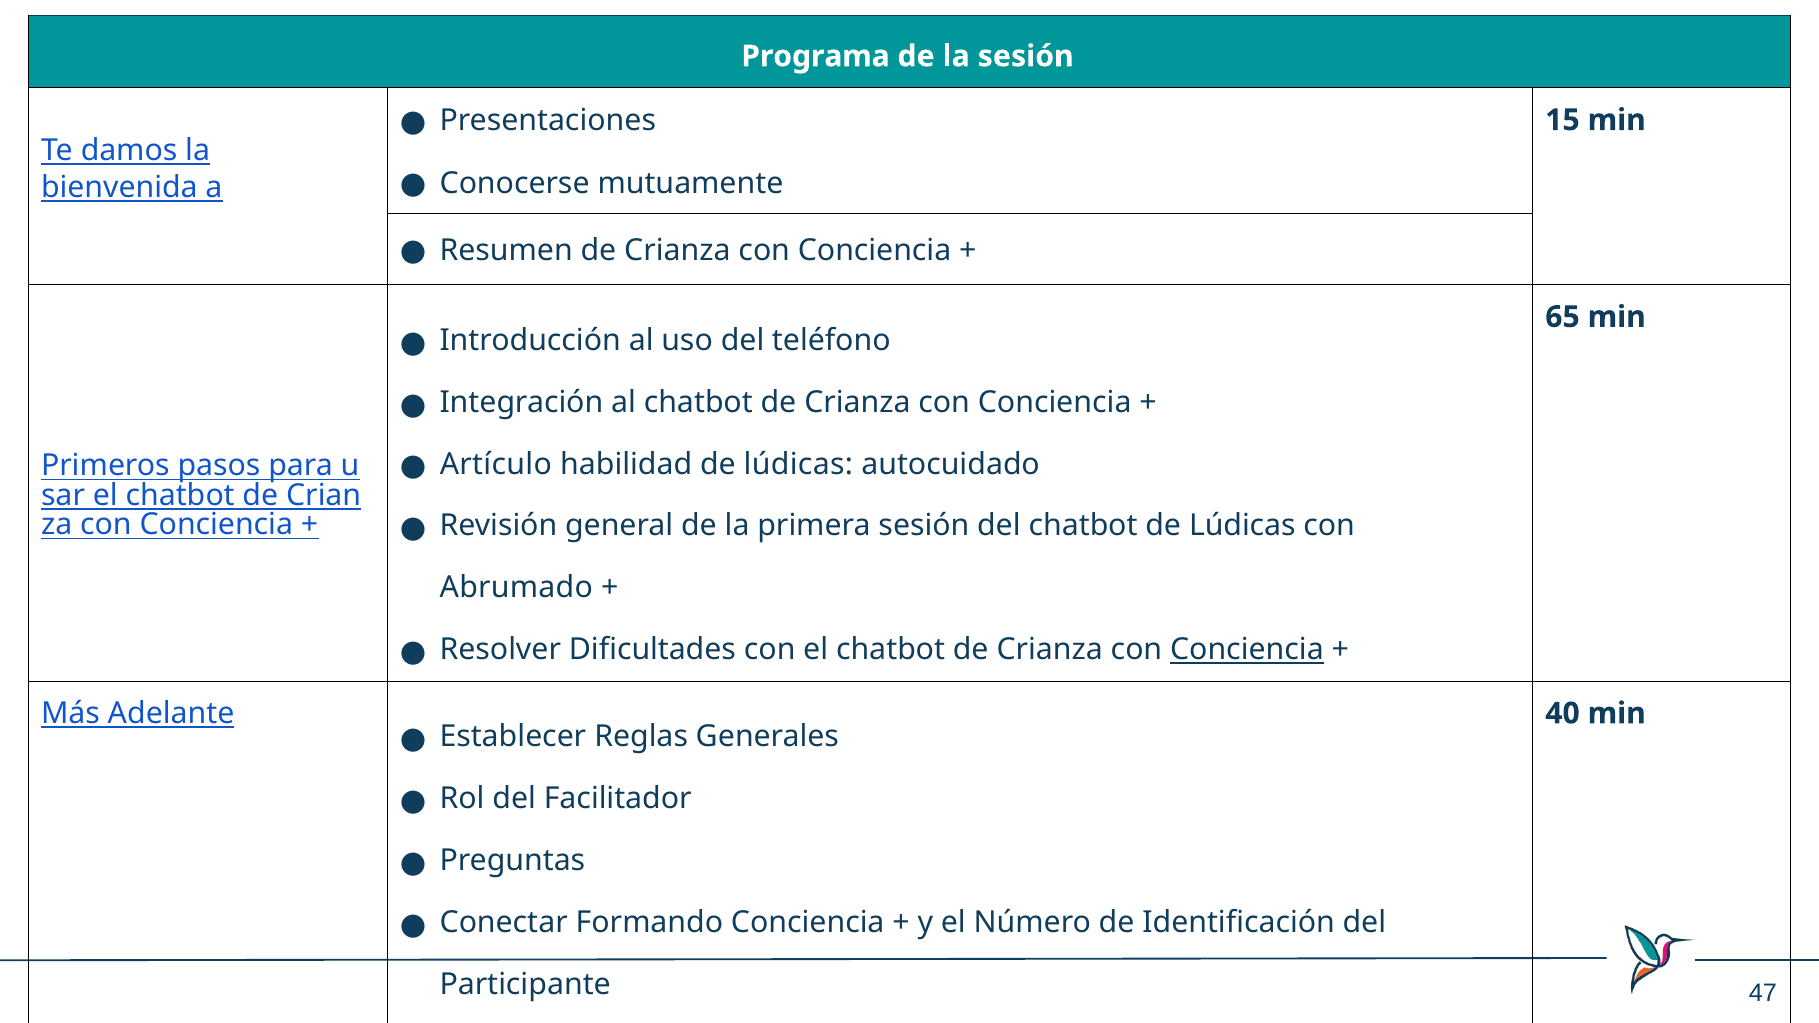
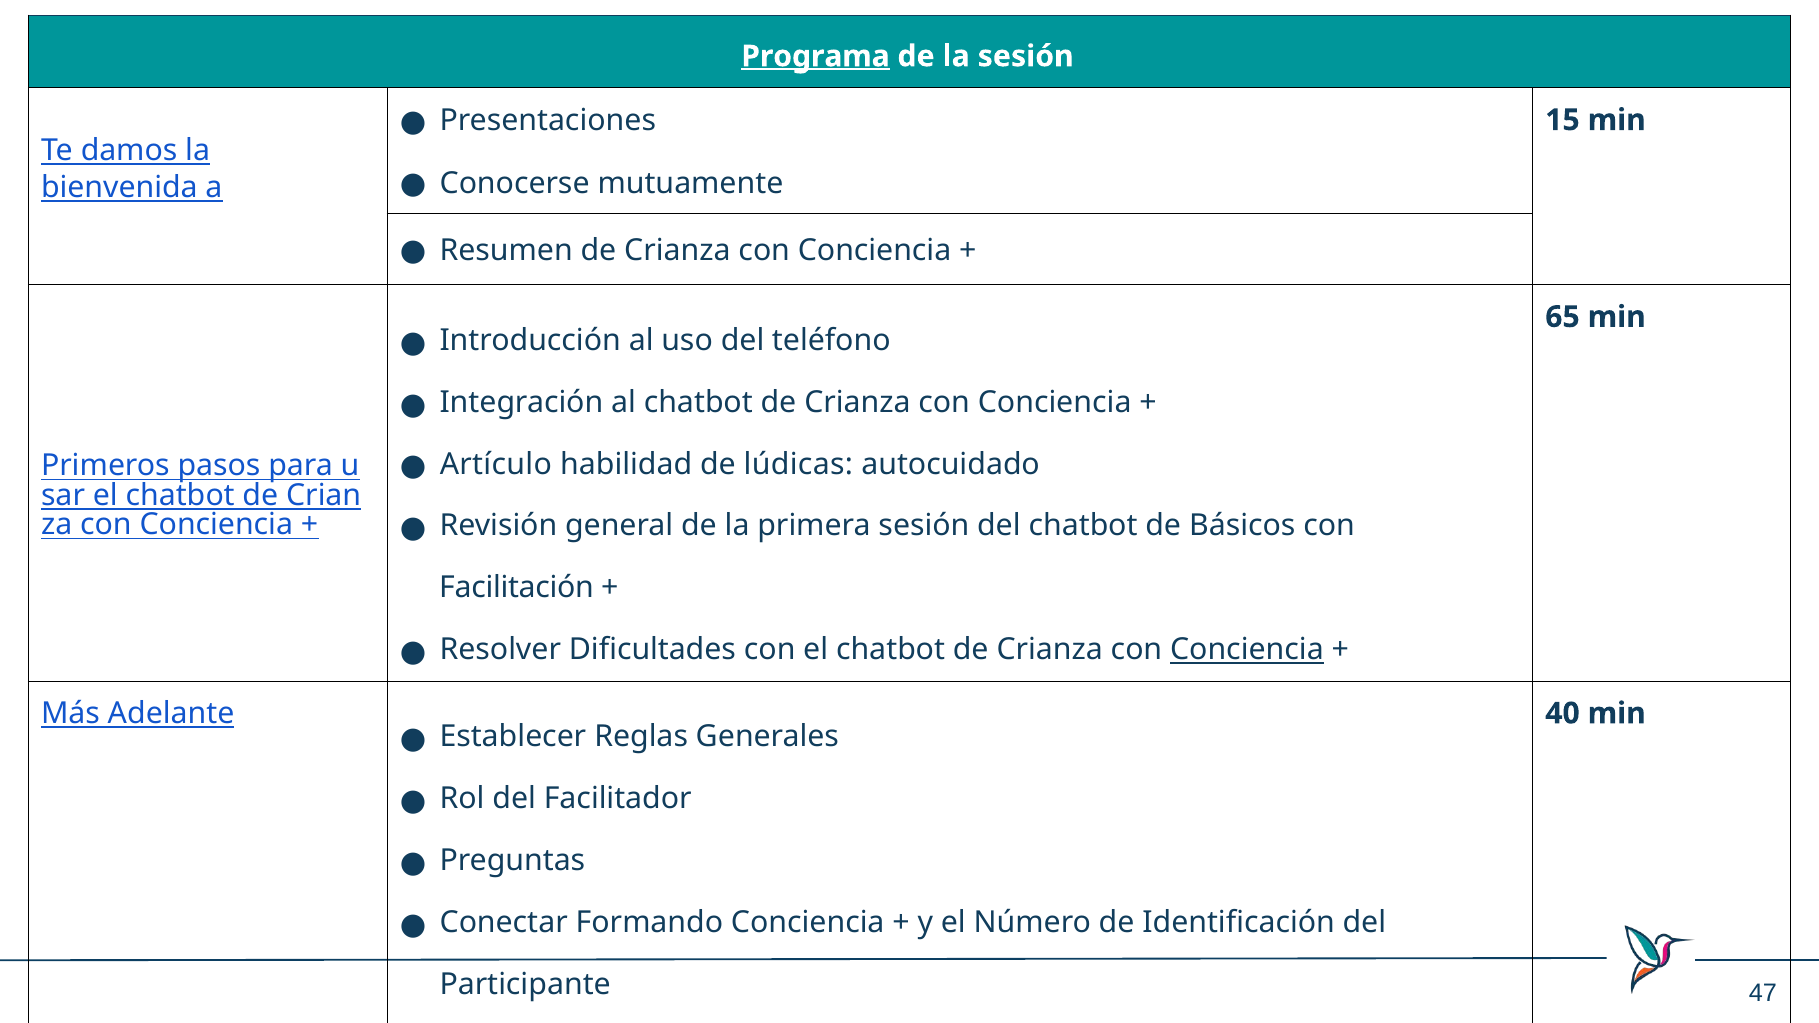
Programa underline: none -> present (815, 56)
chatbot de Lúdicas: Lúdicas -> Básicos (1242, 526)
Abrumado: Abrumado -> Facilitación (517, 588)
